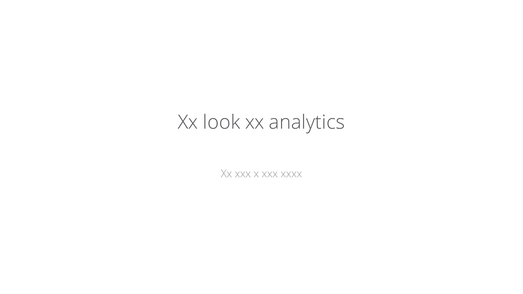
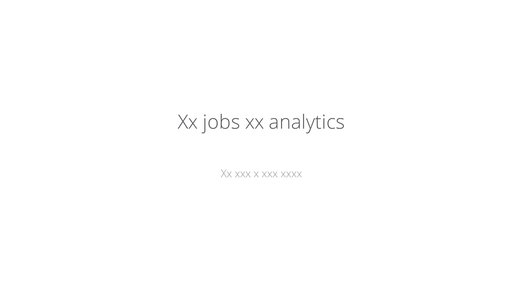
look: look -> jobs (221, 123)
